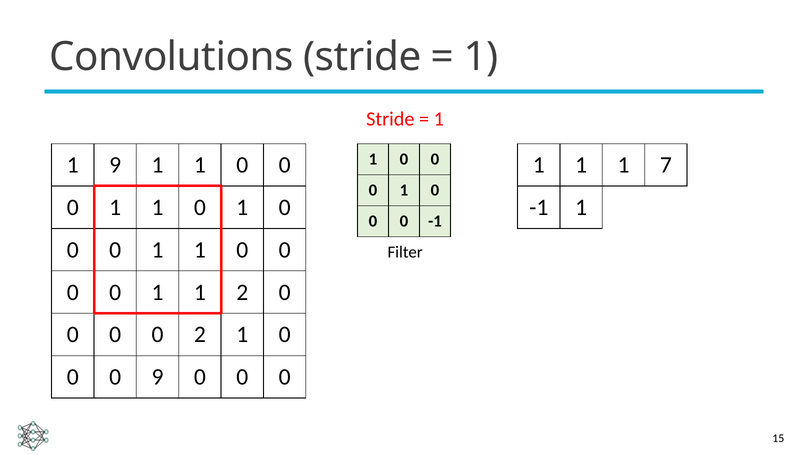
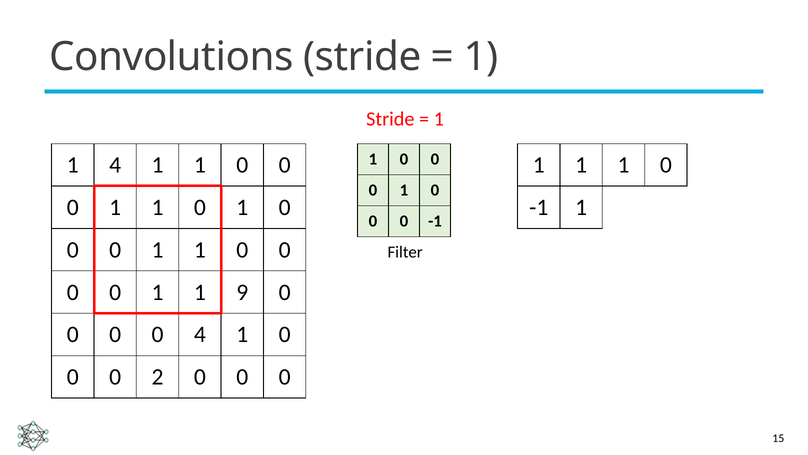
1 9: 9 -> 4 (115, 165)
1 1 1 7: 7 -> 0 (666, 165)
1 2: 2 -> 9 (242, 292)
0 2: 2 -> 4 (200, 334)
0 9: 9 -> 2 (157, 377)
